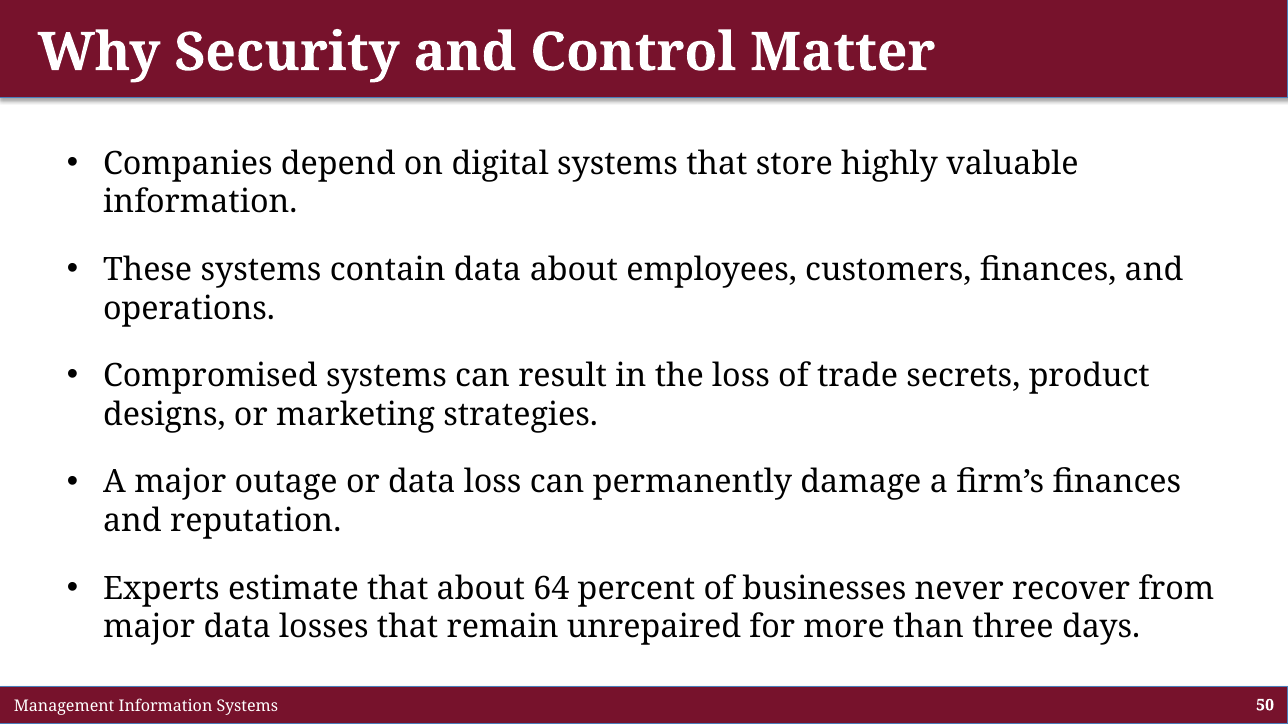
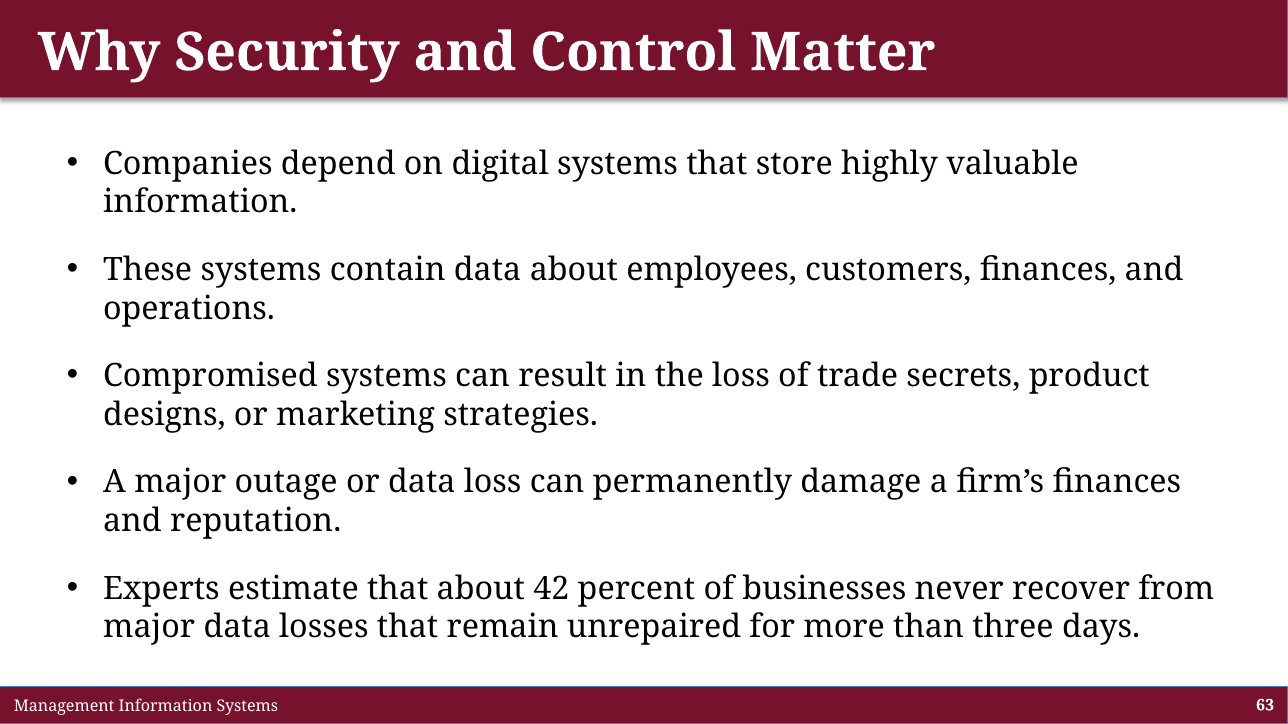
64: 64 -> 42 (551, 589)
50: 50 -> 63 (1265, 706)
